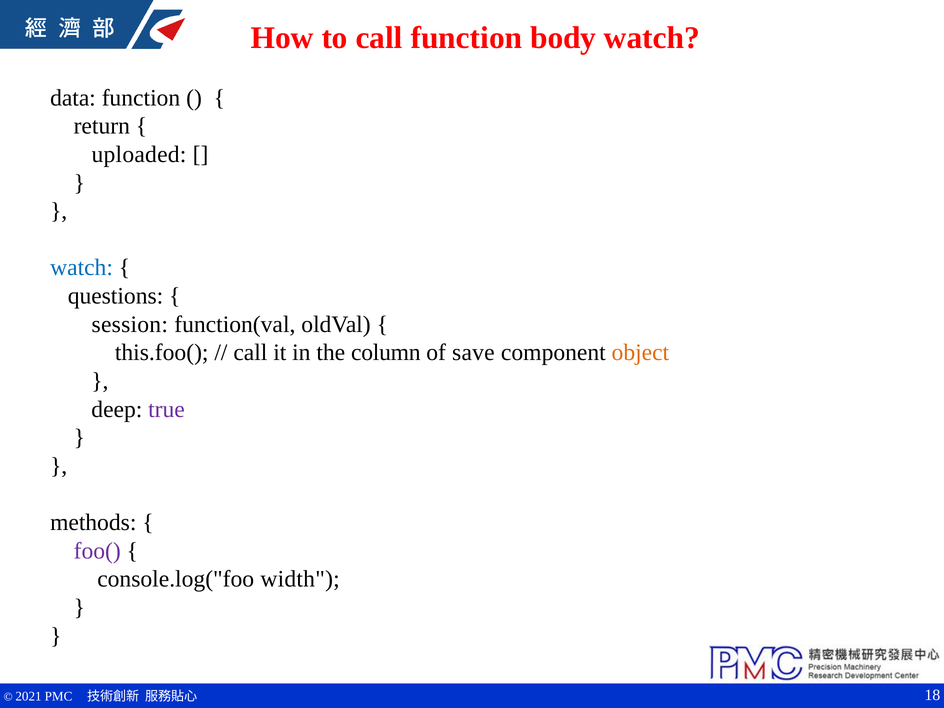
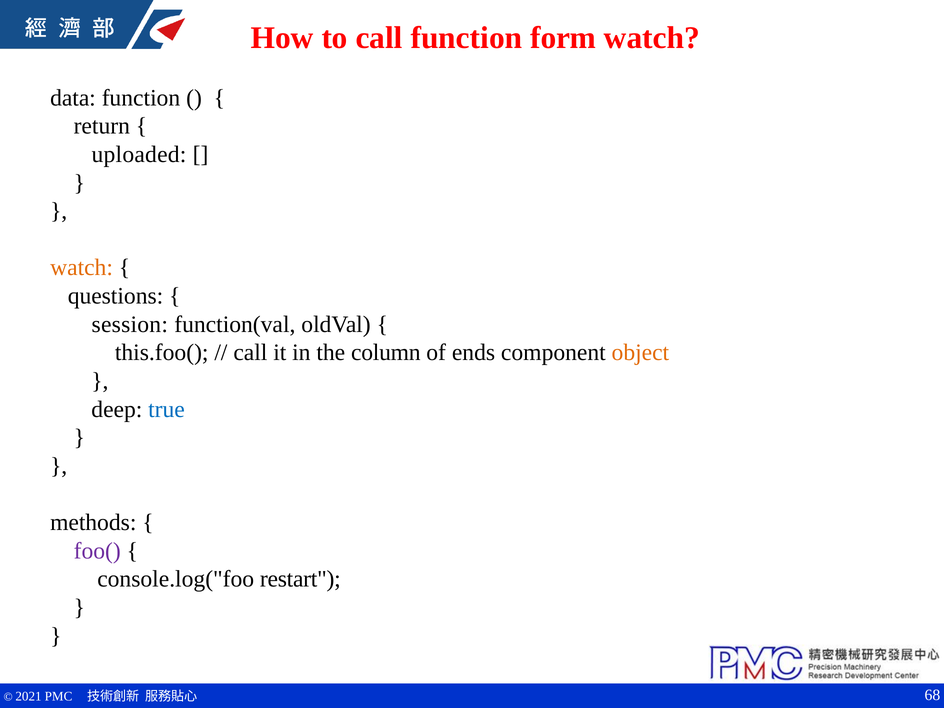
body: body -> form (563, 38)
watch colour: blue -> orange (82, 268)
save: save -> ends (474, 353)
true colour: purple -> blue (166, 409)
width: width -> restart (300, 579)
18: 18 -> 68 (932, 695)
